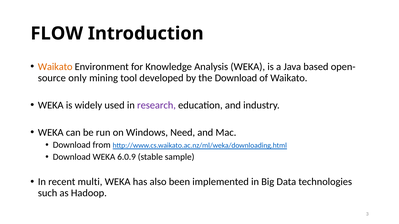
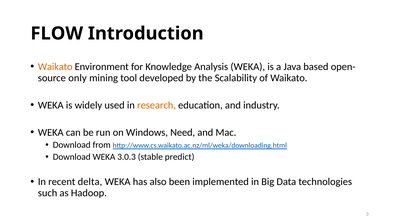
the Download: Download -> Scalability (236, 78)
research colour: purple -> orange (156, 105)
6.0.9: 6.0.9 -> 3.0.3 (127, 157)
sample: sample -> predict (180, 157)
multi: multi -> delta (90, 182)
